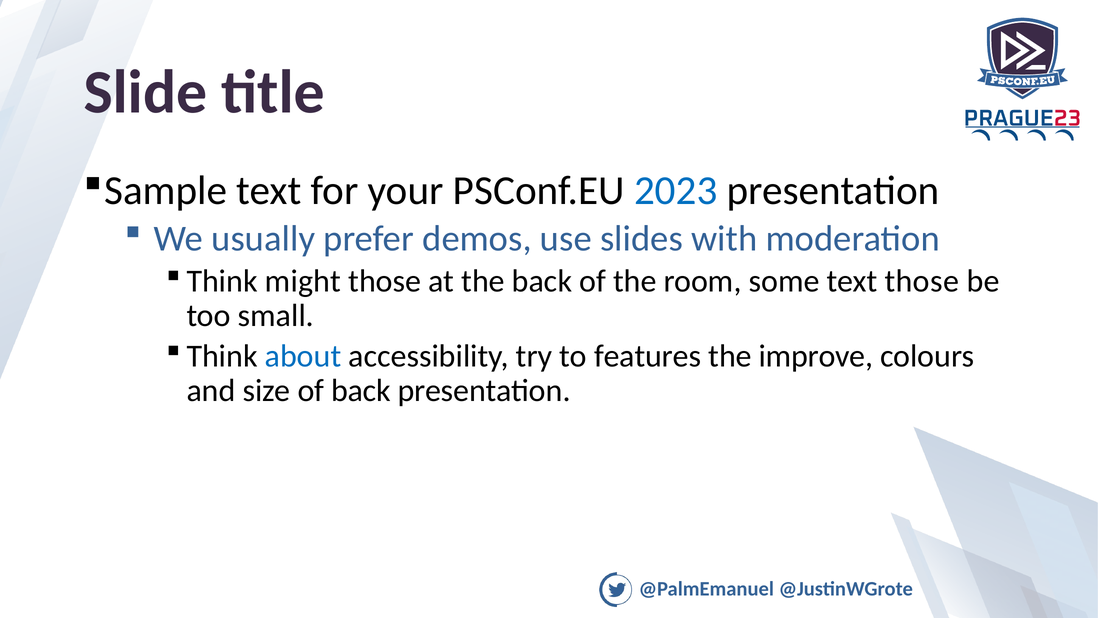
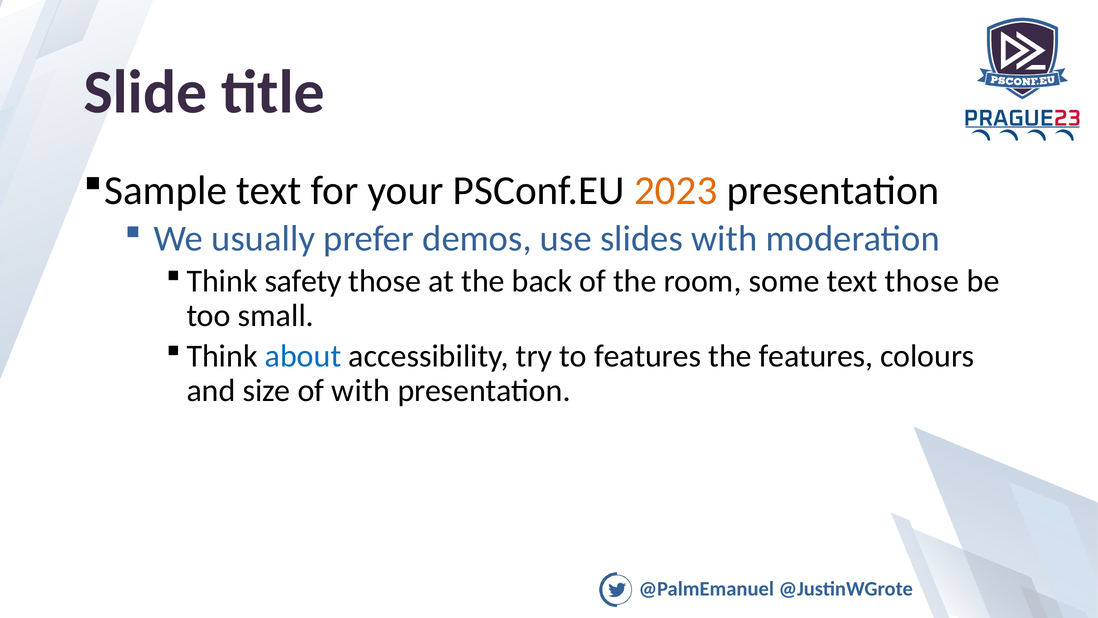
2023 colour: blue -> orange (676, 191)
might: might -> safety (303, 281)
the improve: improve -> features (816, 356)
of back: back -> with (361, 391)
